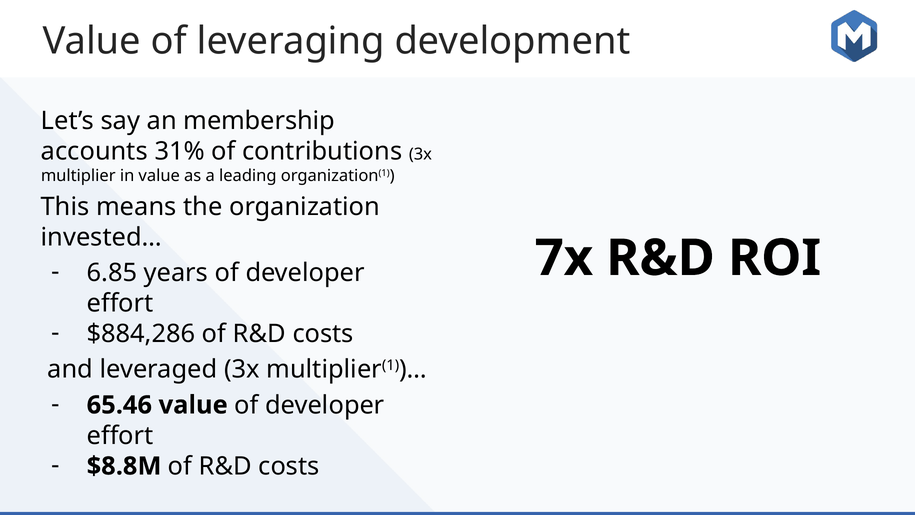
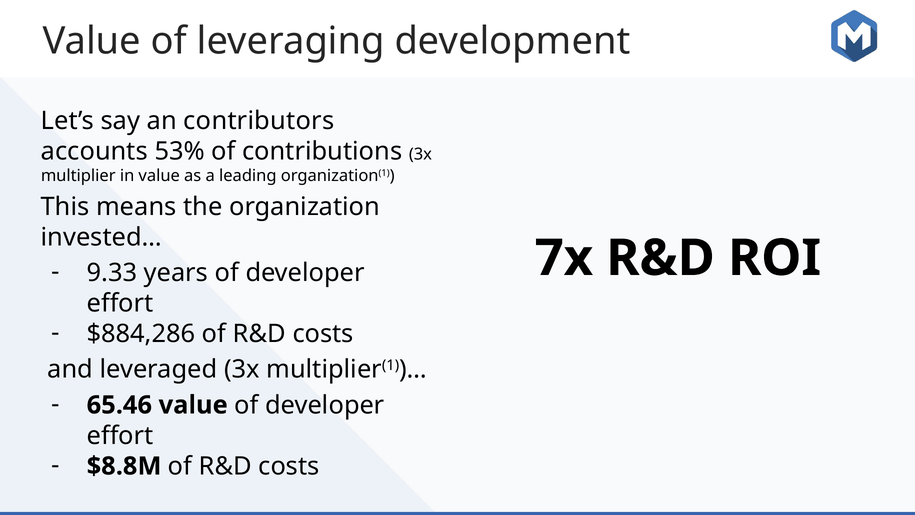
membership: membership -> contributors (259, 121)
31%: 31% -> 53% (180, 151)
6.85: 6.85 -> 9.33 (112, 273)
